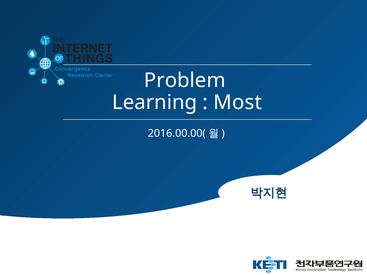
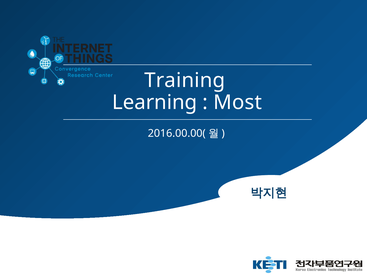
Problem: Problem -> Training (185, 81)
